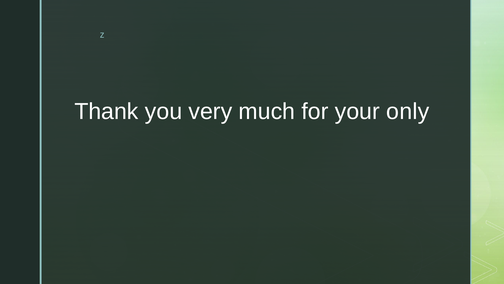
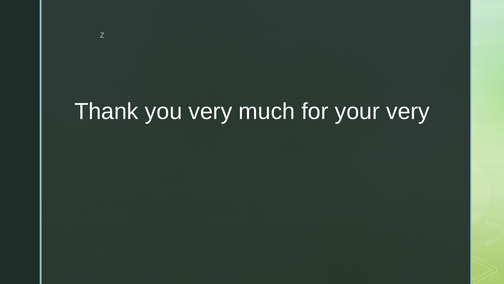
your only: only -> very (408, 111)
